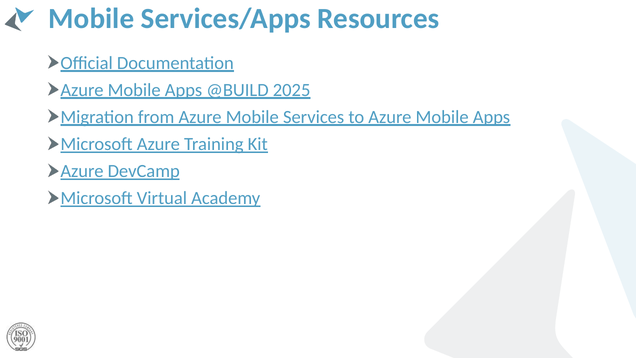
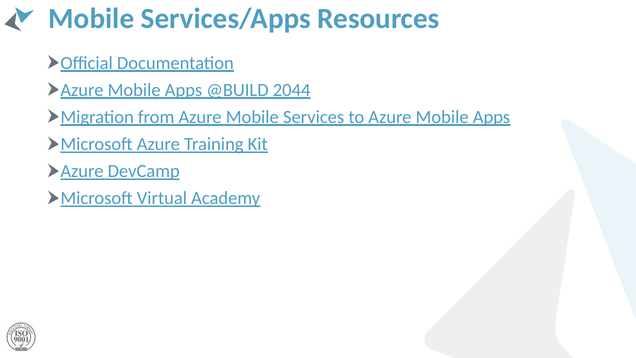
2025: 2025 -> 2044 (292, 90)
